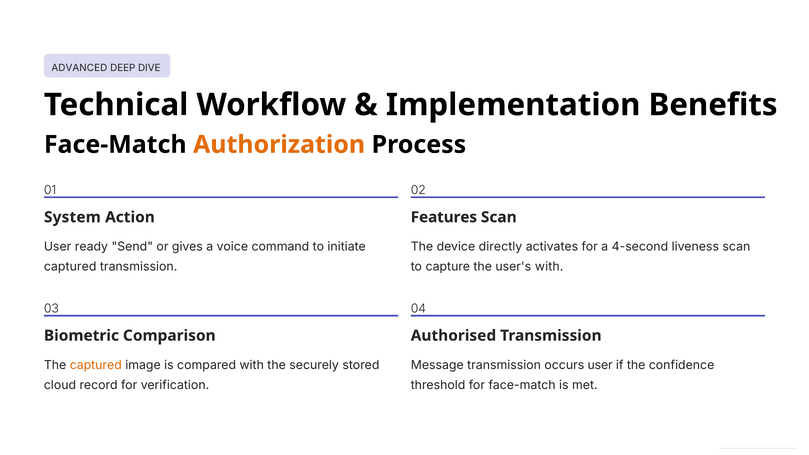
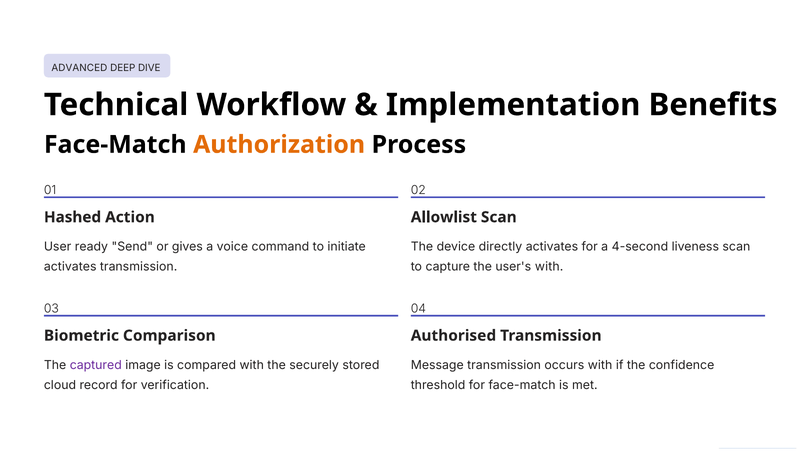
System: System -> Hashed (73, 217)
Features: Features -> Allowlist (444, 217)
captured: captured -> activates (70, 267)
captured colour: orange -> purple (96, 365)
occurs user: user -> with (600, 365)
